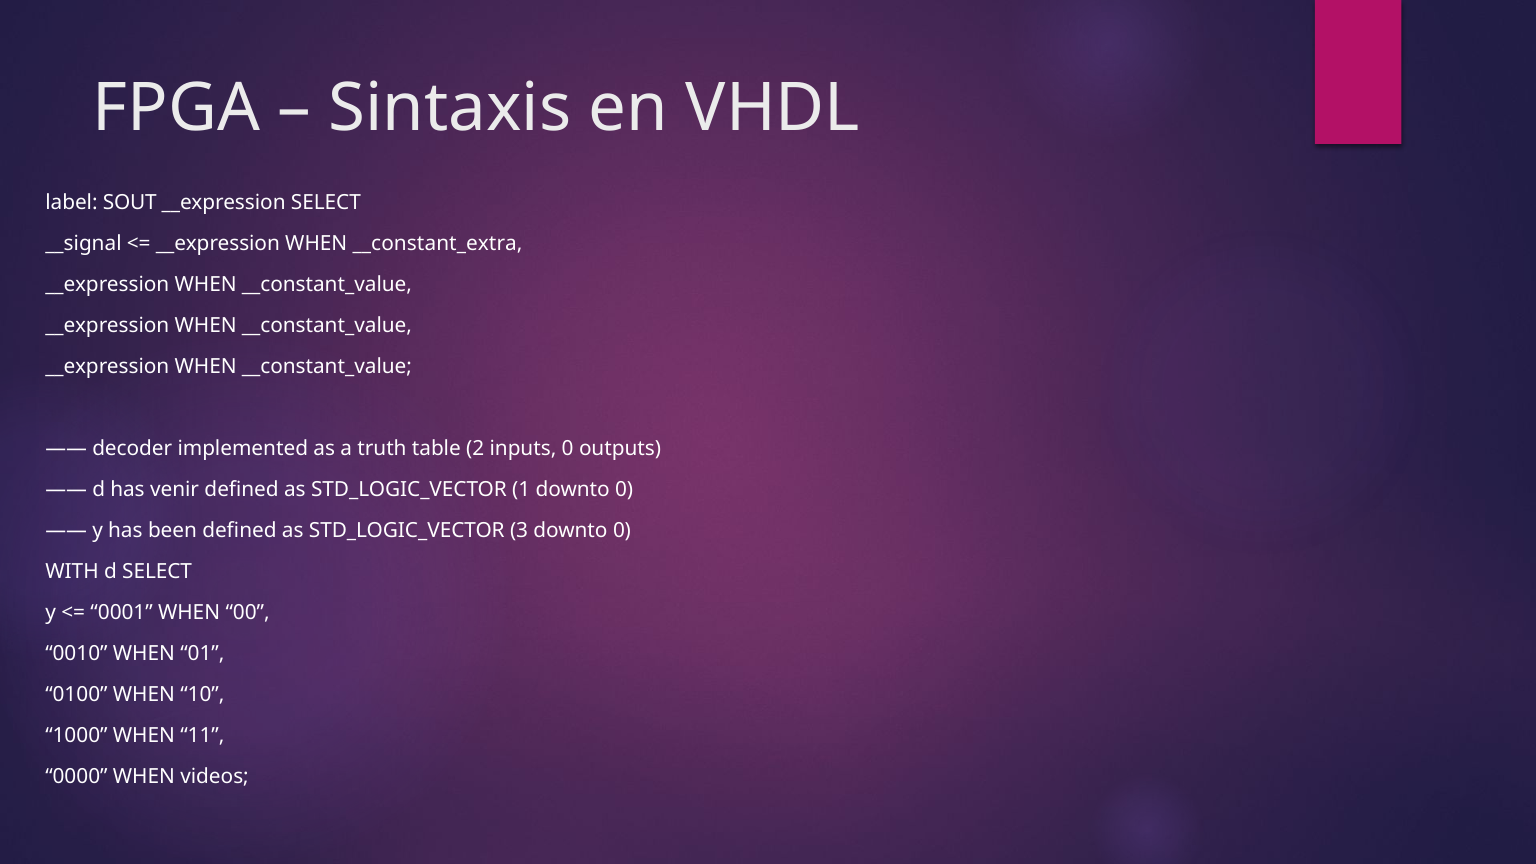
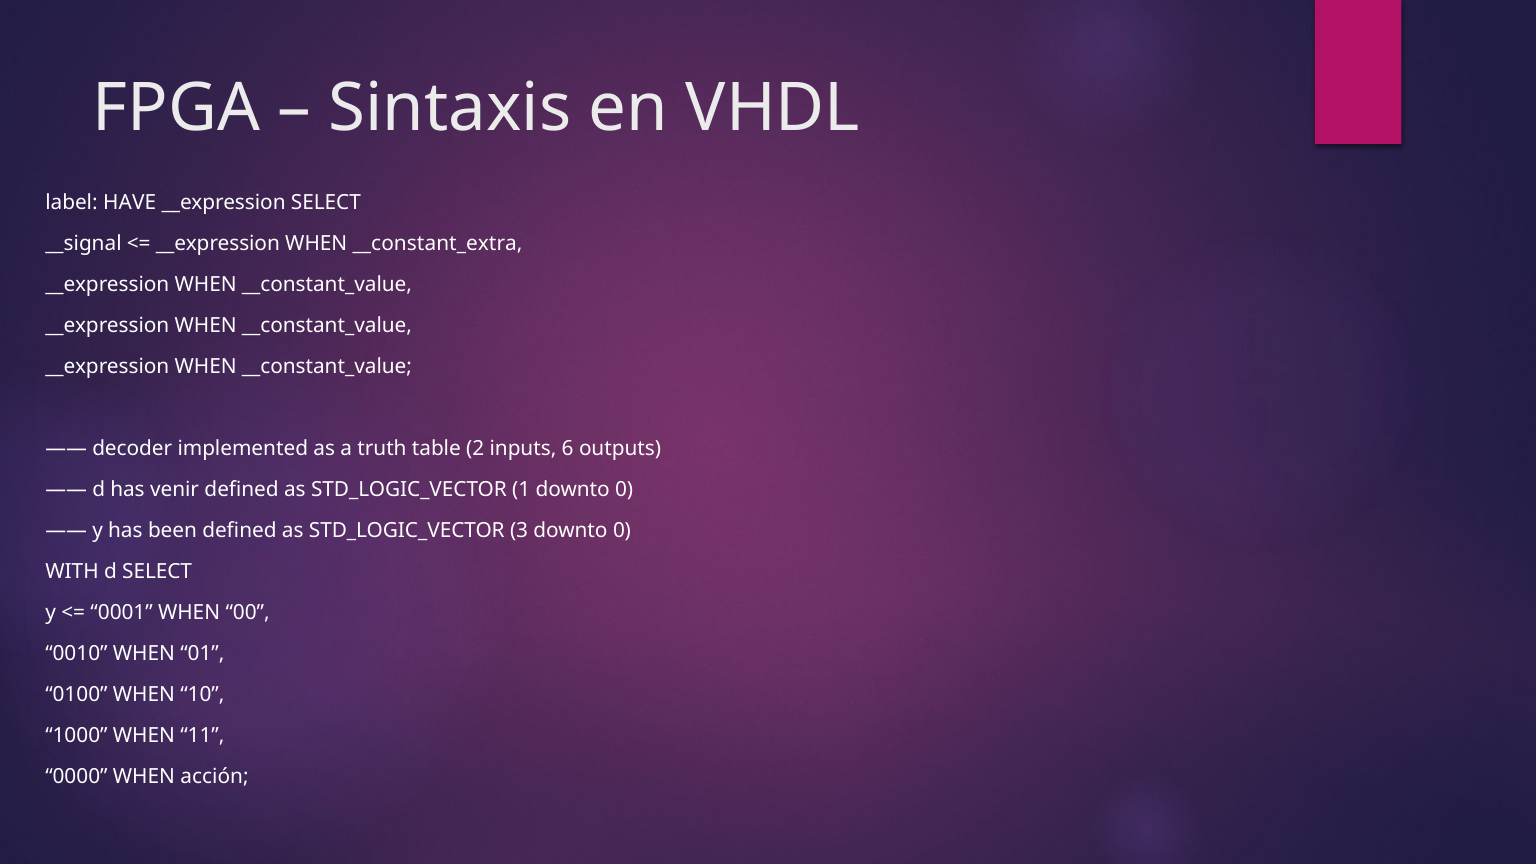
SOUT: SOUT -> HAVE (130, 203)
inputs 0: 0 -> 6 (568, 449)
videos: videos -> acción (214, 777)
